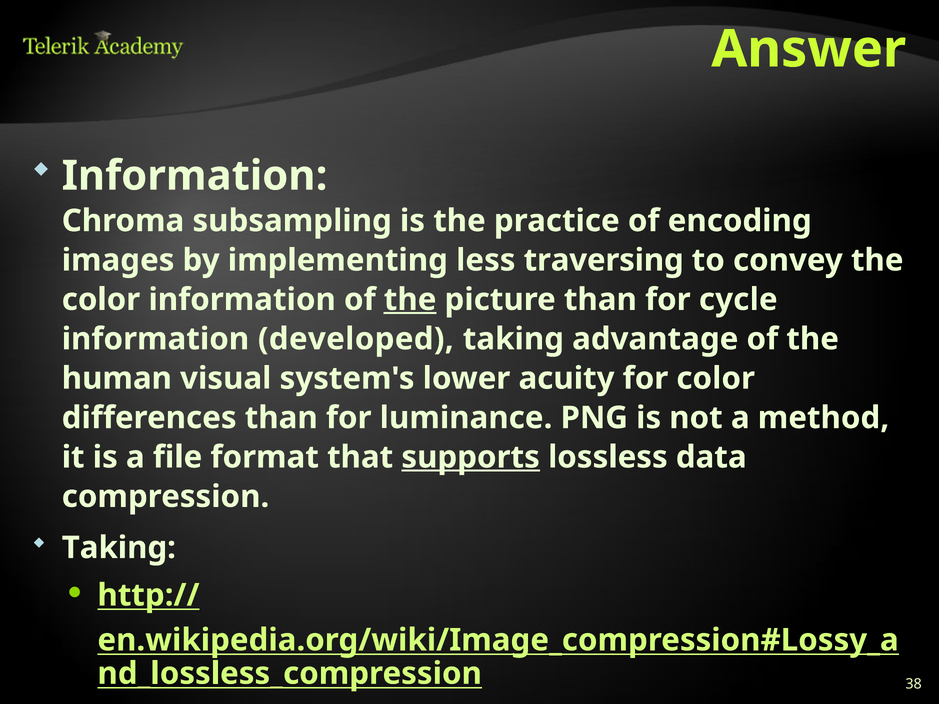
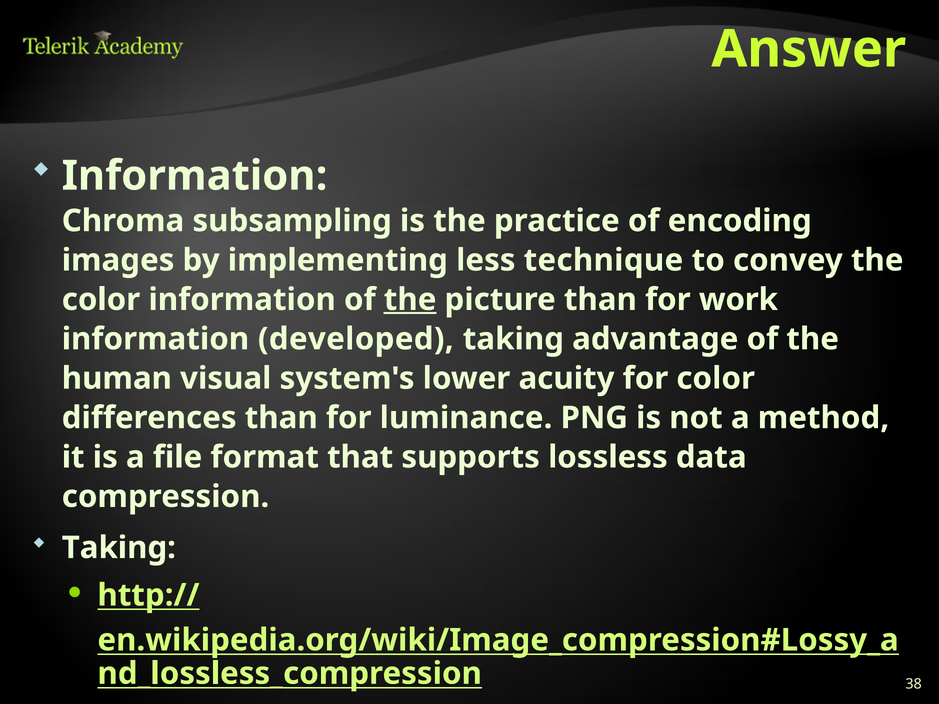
traversing: traversing -> technique (603, 260)
cycle: cycle -> work (738, 300)
supports underline: present -> none (471, 457)
